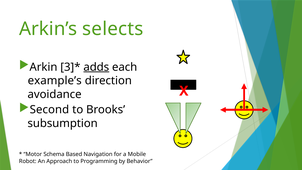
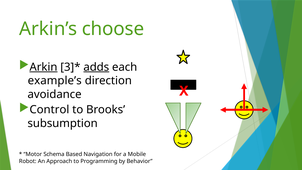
selects: selects -> choose (113, 29)
Arkin underline: none -> present (43, 67)
Second: Second -> Control (49, 110)
